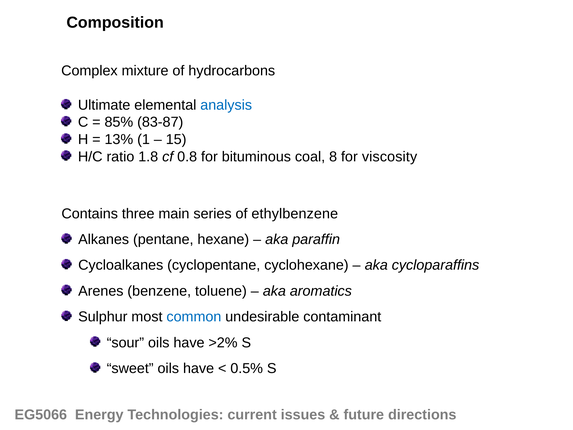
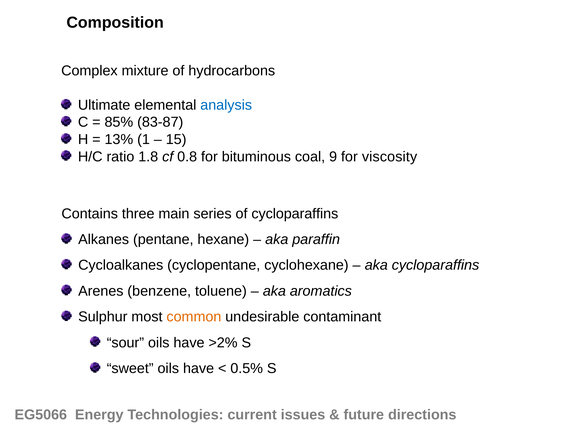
8: 8 -> 9 (333, 157)
of ethylbenzene: ethylbenzene -> cycloparaffins (295, 214)
common colour: blue -> orange (194, 317)
